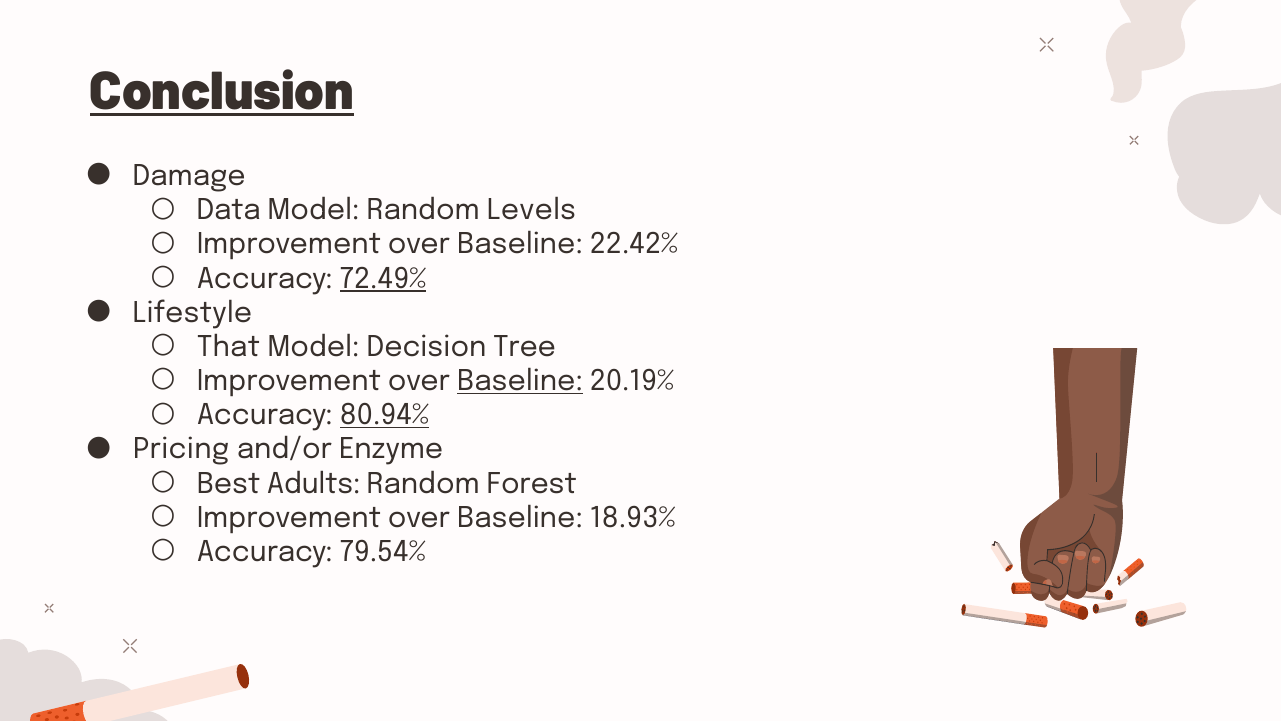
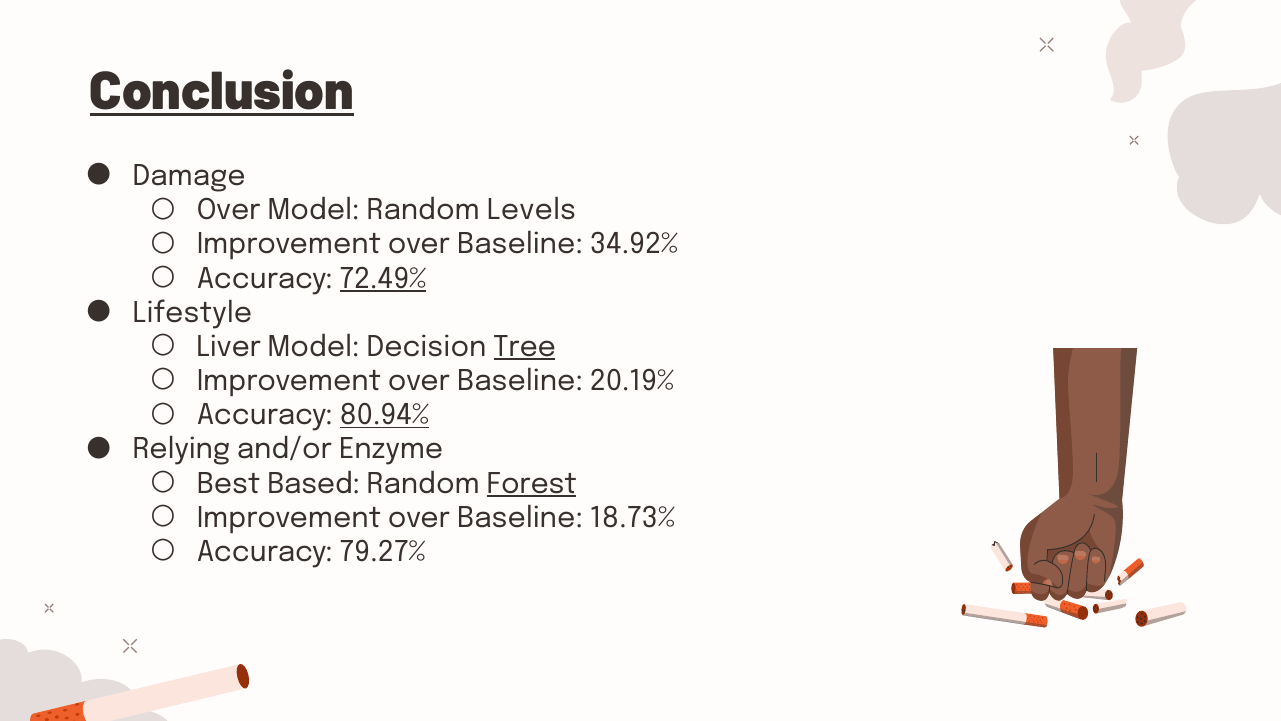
Data: Data -> Over (229, 210)
22.42%: 22.42% -> 34.92% (634, 244)
That: That -> Liver (229, 347)
Tree underline: none -> present (525, 347)
Baseline underline: present -> none (520, 381)
Pricing: Pricing -> Relying (181, 449)
Adults: Adults -> Based (314, 483)
Forest underline: none -> present (532, 483)
18.93%: 18.93% -> 18.73% (633, 518)
79.54%: 79.54% -> 79.27% (383, 552)
